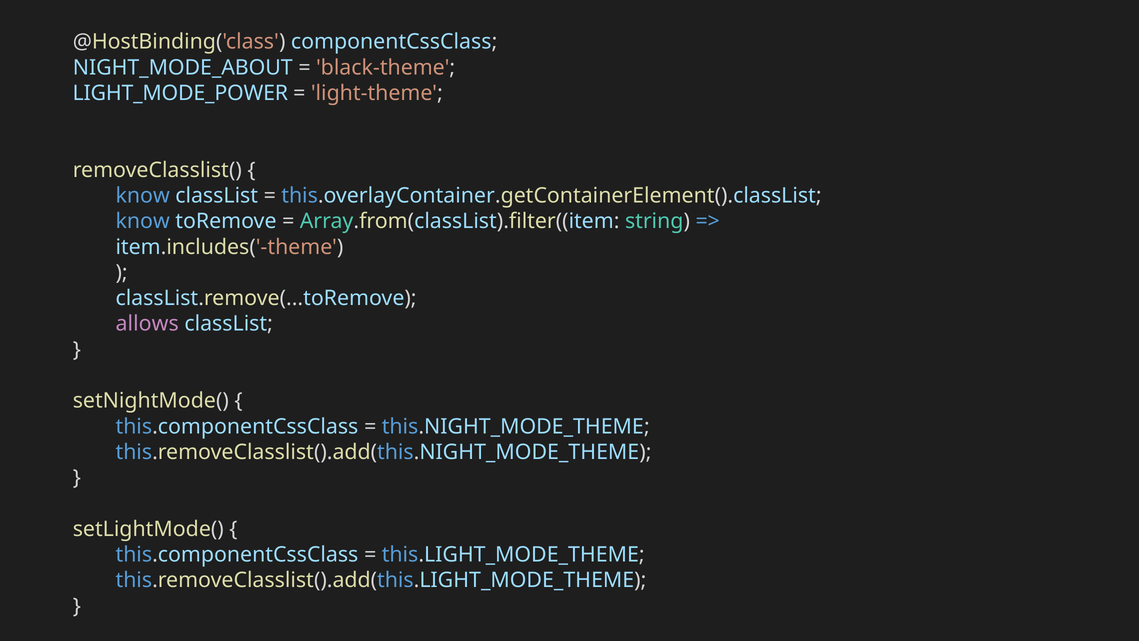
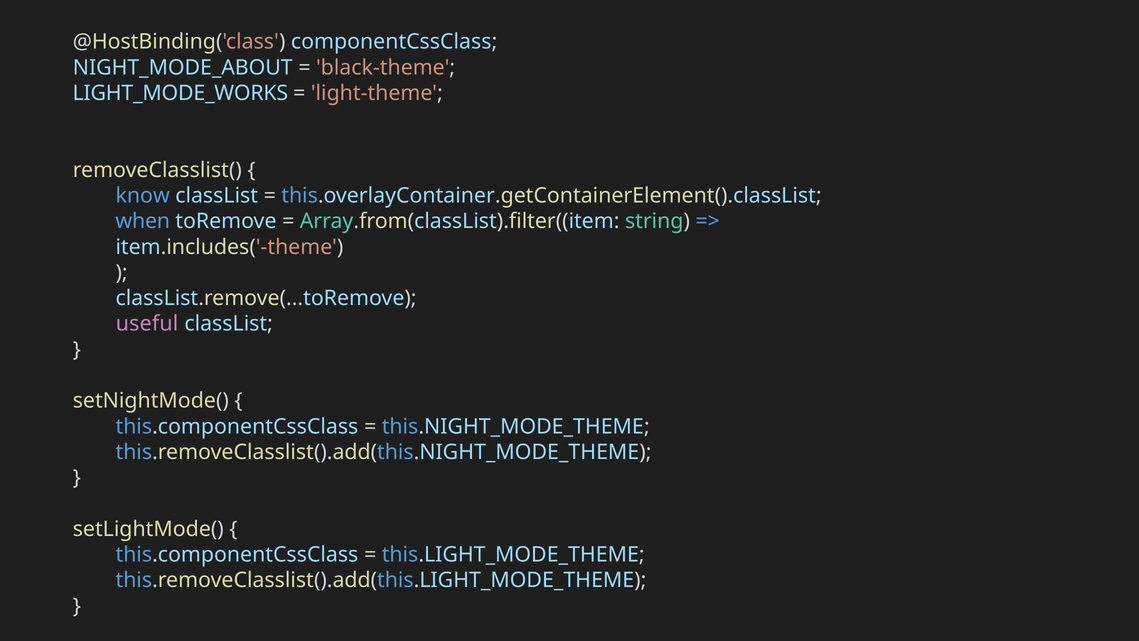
LIGHT_MODE_POWER: LIGHT_MODE_POWER -> LIGHT_MODE_WORKS (180, 93)
know: know -> when (143, 221)
allows: allows -> useful (147, 324)
